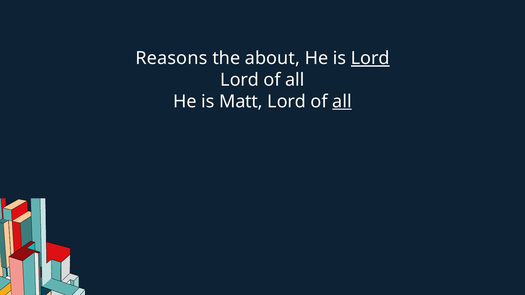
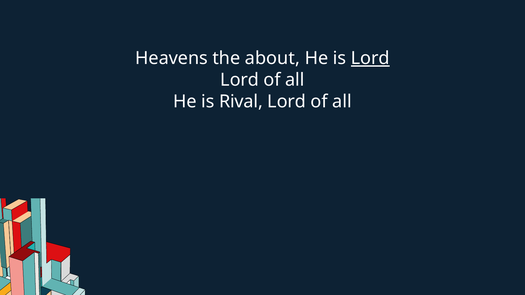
Reasons: Reasons -> Heavens (171, 58)
Matt: Matt -> Rival (241, 102)
all underline: present -> none (342, 102)
